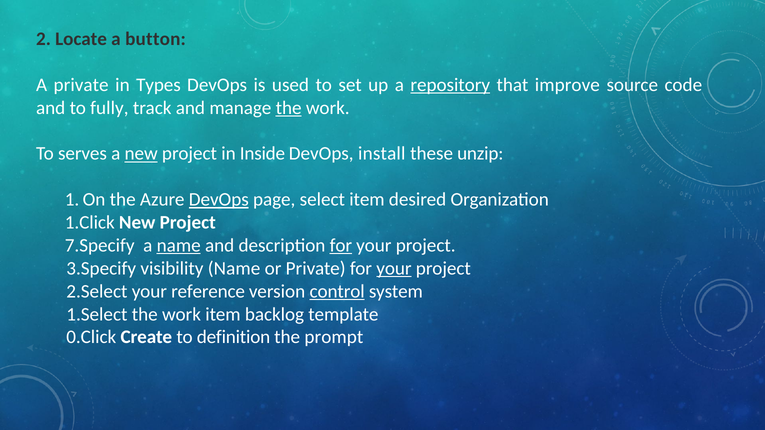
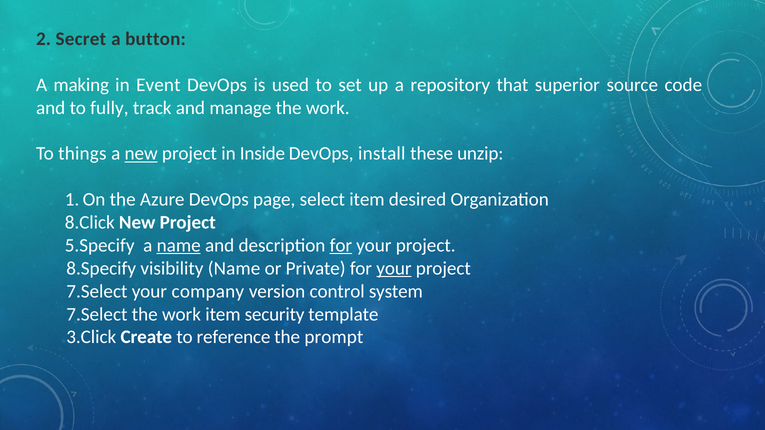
Locate: Locate -> Secret (81, 39)
A private: private -> making (81, 85)
Types: Types -> Event (158, 85)
repository underline: present -> none (450, 85)
improve: improve -> superior (567, 85)
the underline: present -> none (289, 108)
serves: serves -> things (82, 154)
DevOps underline: present -> none (219, 200)
1.Click: 1.Click -> 8.Click (90, 223)
7.Specify: 7.Specify -> 5.Specify (100, 246)
3.Specify: 3.Specify -> 8.Specify (101, 269)
2.Select: 2.Select -> 7.Select (97, 291)
reference: reference -> company (208, 291)
control underline: present -> none (337, 291)
1.Select: 1.Select -> 7.Select (97, 314)
backlog: backlog -> security (275, 314)
0.Click: 0.Click -> 3.Click (91, 337)
definition: definition -> reference (234, 337)
